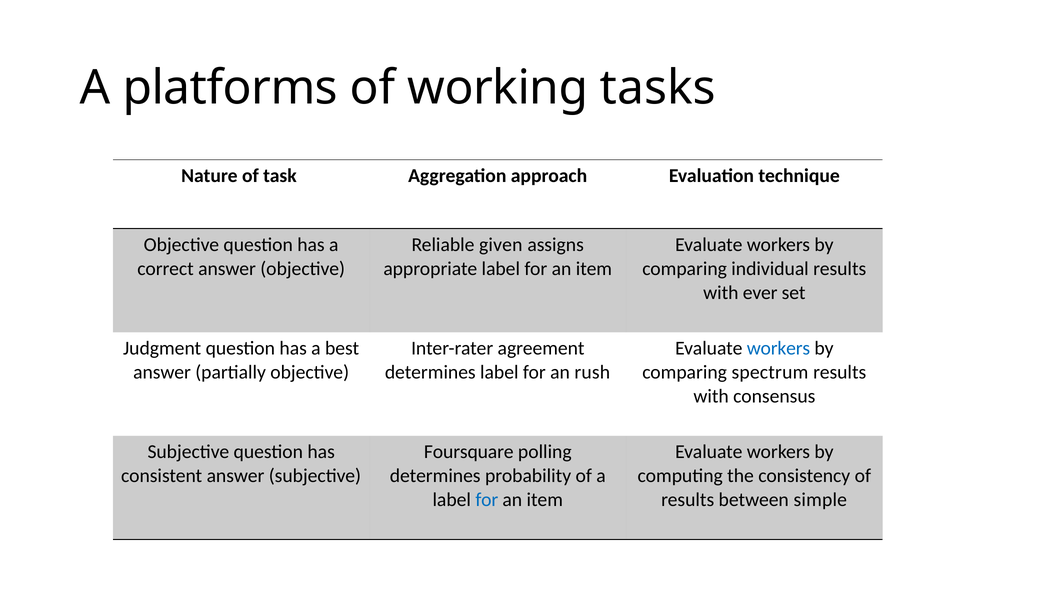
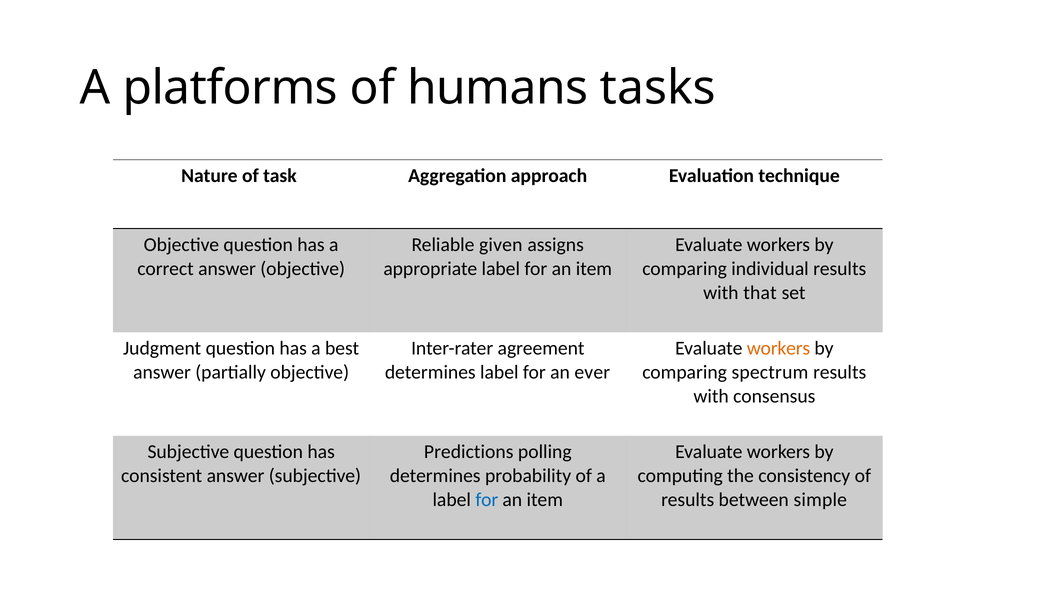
working: working -> humans (498, 88)
ever: ever -> that (760, 293)
workers colour: blue -> orange (778, 348)
rush: rush -> ever (592, 372)
Foursquare: Foursquare -> Predictions (469, 452)
